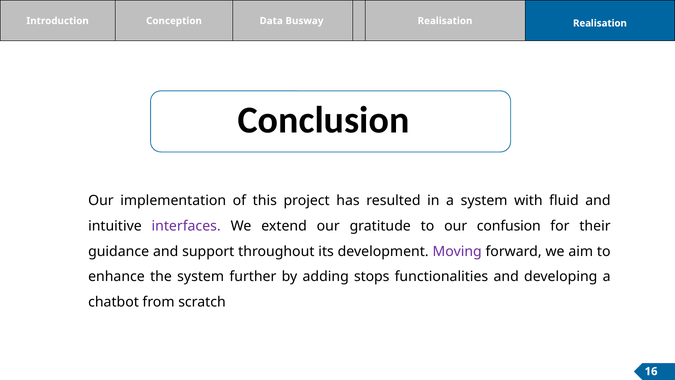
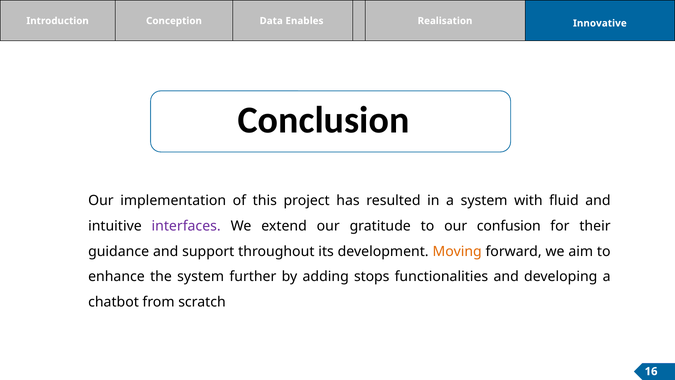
Busway: Busway -> Enables (304, 21)
Realisation Realisation: Realisation -> Innovative (600, 23)
Moving colour: purple -> orange (457, 251)
